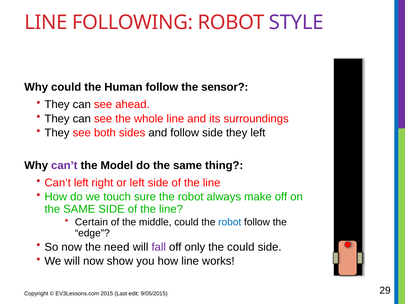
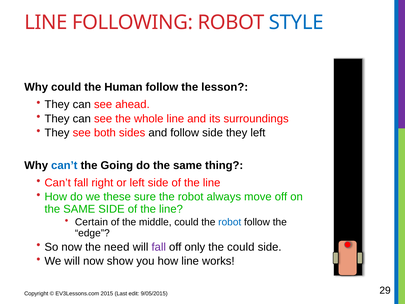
STYLE colour: purple -> blue (296, 22)
sensor: sensor -> lesson (225, 87)
can’t colour: purple -> blue (64, 165)
Model: Model -> Going (117, 165)
Can’t left: left -> fall (81, 183)
touch: touch -> these (117, 197)
make: make -> move (258, 197)
